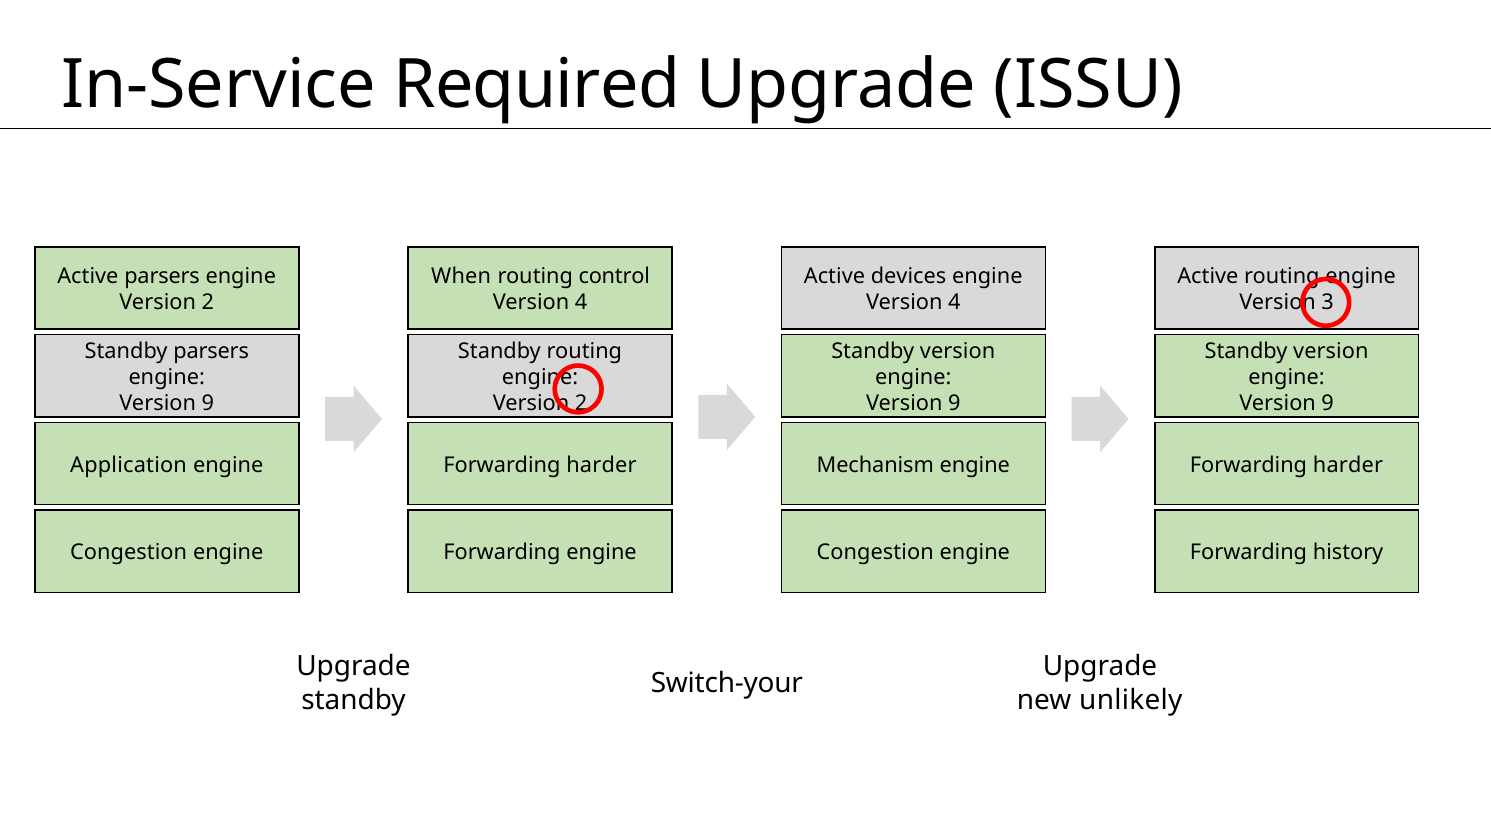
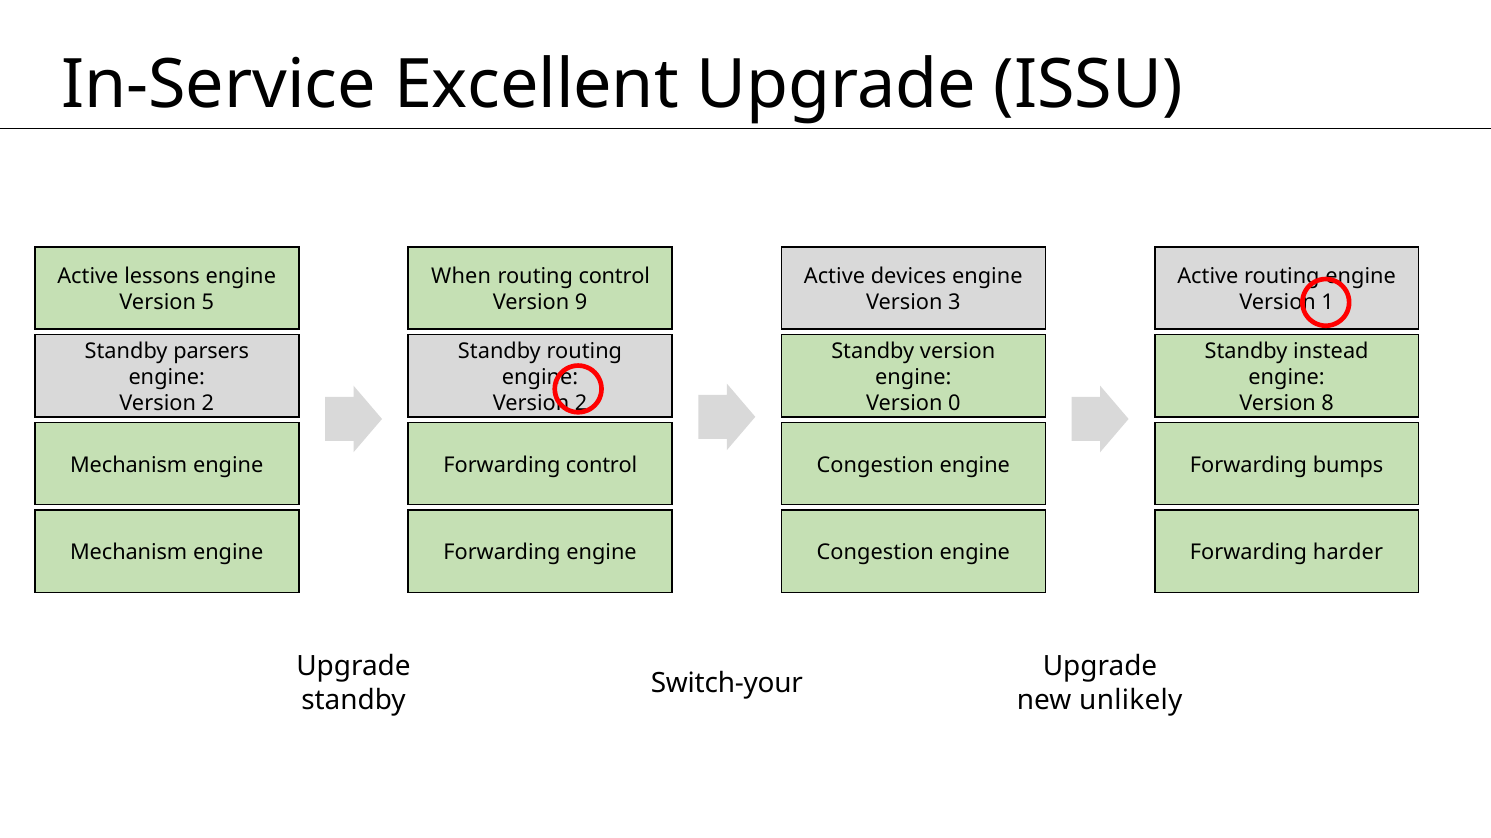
Required: Required -> Excellent (536, 85)
Active parsers: parsers -> lessons (162, 277)
2: 2 -> 5 (208, 303)
4: 4 -> 9 (581, 303)
4: 4 -> 3 (954, 303)
3: 3 -> 1 (1328, 303)
version: version -> instead (1331, 351)
9: 9 -> 2 (208, 404)
9: 9 -> 0 (954, 404)
9: 9 -> 8 (1328, 404)
Application: Application -> Mechanism (129, 465)
harder: harder -> control (602, 465)
Mechanism: Mechanism -> Congestion (875, 465)
harder: harder -> bumps (1348, 465)
Congestion: Congestion -> Mechanism (129, 553)
history: history -> harder (1348, 553)
